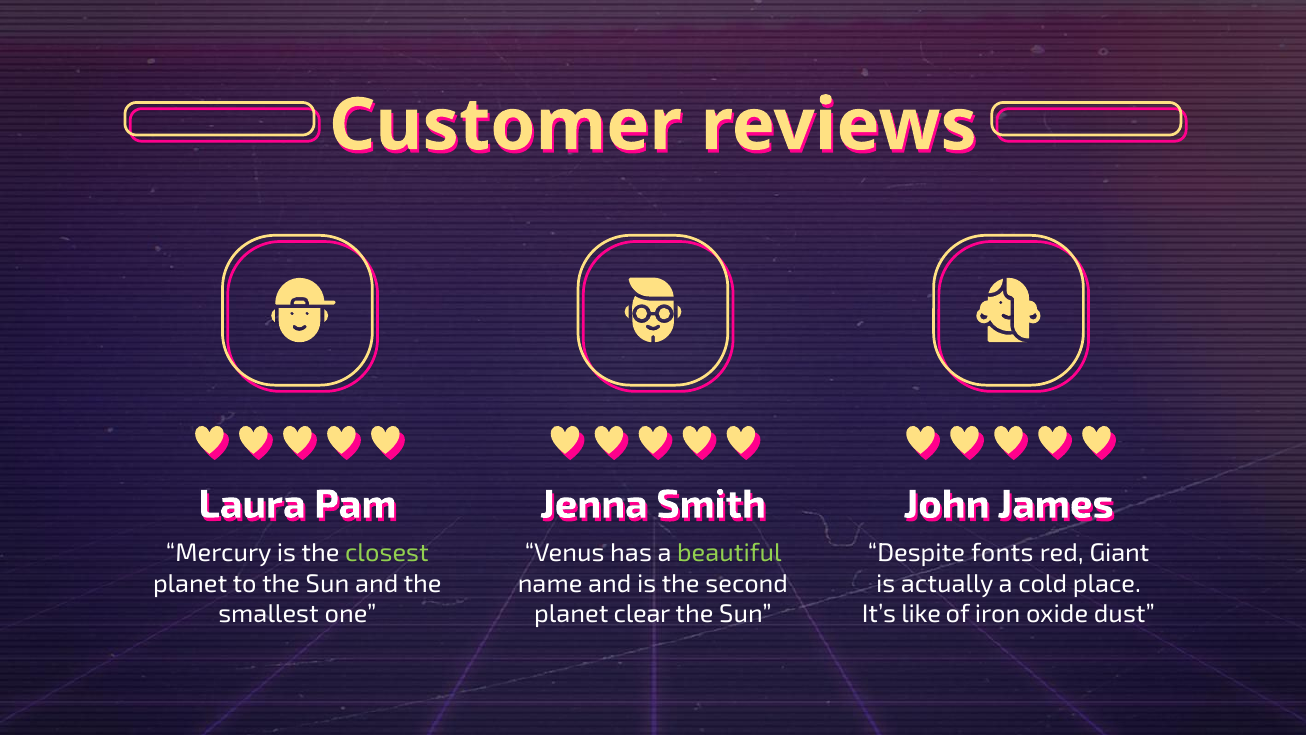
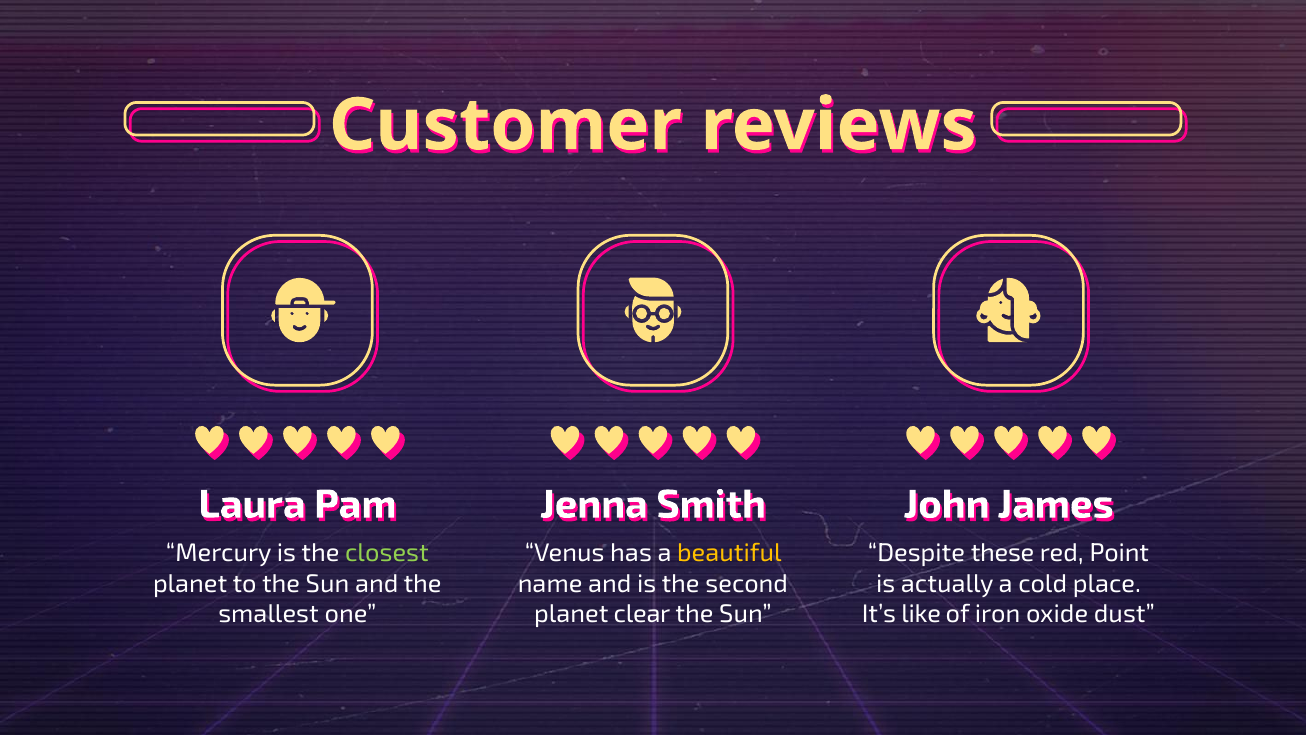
beautiful colour: light green -> yellow (729, 553)
fonts: fonts -> these (1003, 553)
Giant: Giant -> Point (1119, 553)
